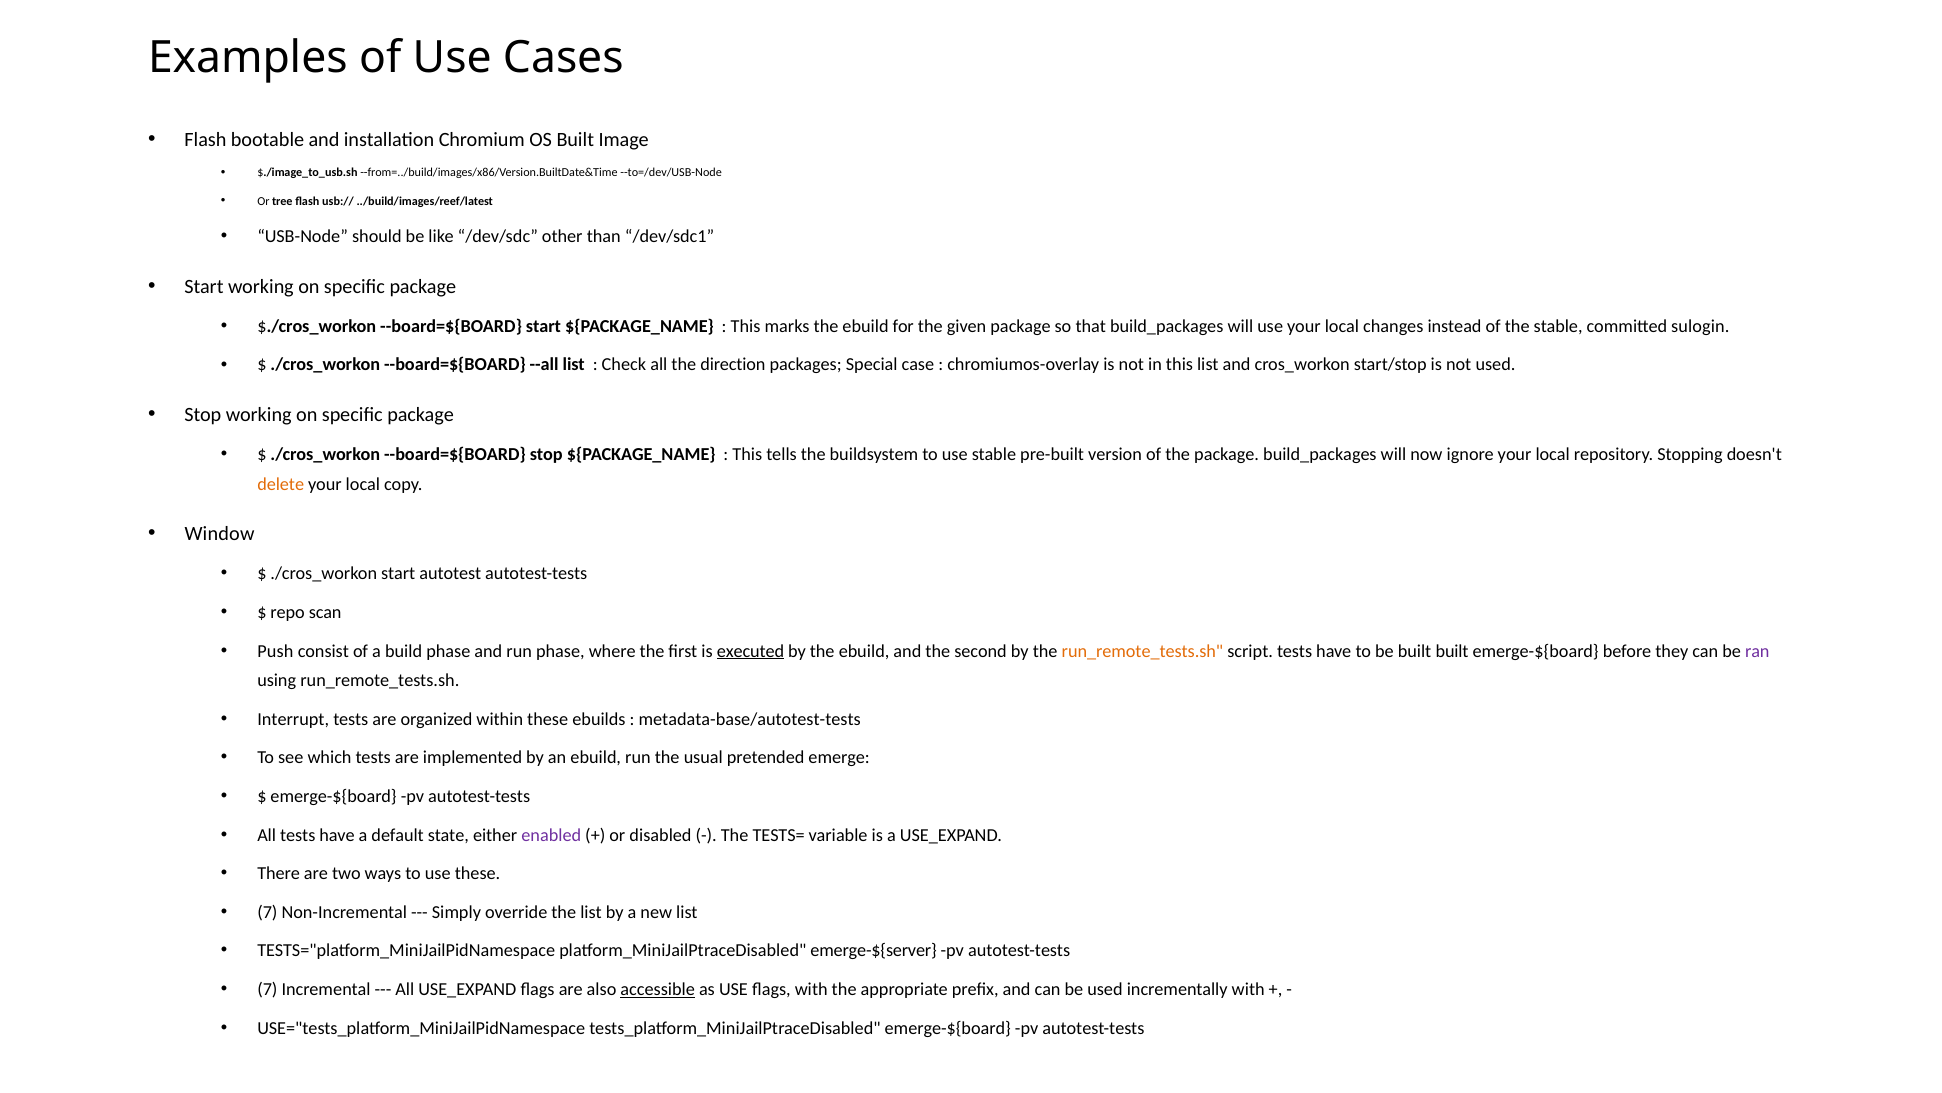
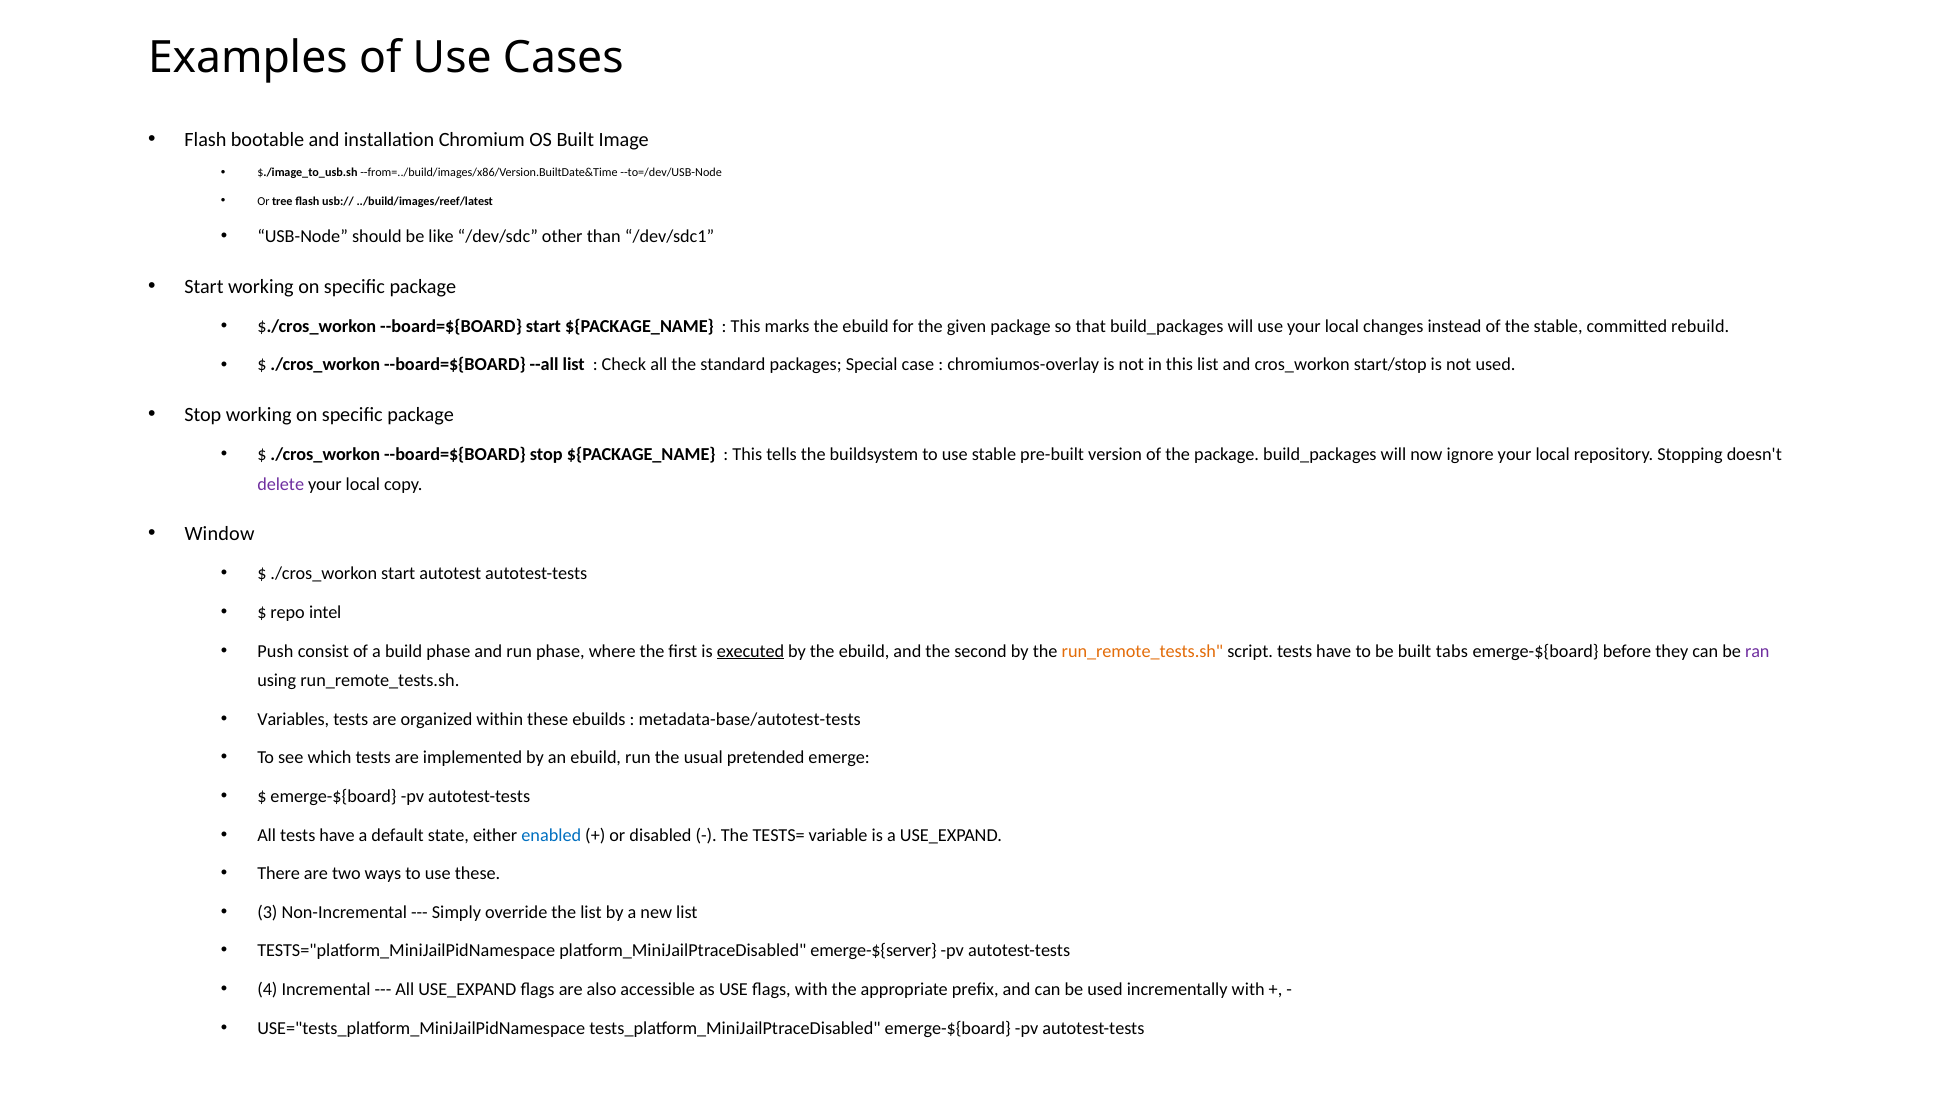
sulogin: sulogin -> rebuild (1700, 326)
direction: direction -> standard (733, 365)
delete colour: orange -> purple (281, 484)
scan: scan -> intel (325, 612)
built built: built -> tabs (1452, 651)
Interrupt: Interrupt -> Variables (293, 719)
enabled colour: purple -> blue (551, 835)
7: 7 -> 3 (267, 912)
7: 7 -> 4 (267, 989)
accessible underline: present -> none (658, 989)
